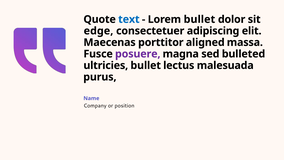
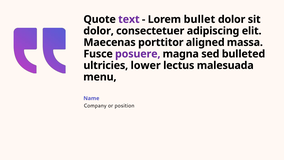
text colour: blue -> purple (129, 19)
edge: edge -> dolor (99, 31)
ultricies bullet: bullet -> lower (146, 65)
purus: purus -> menu (100, 77)
